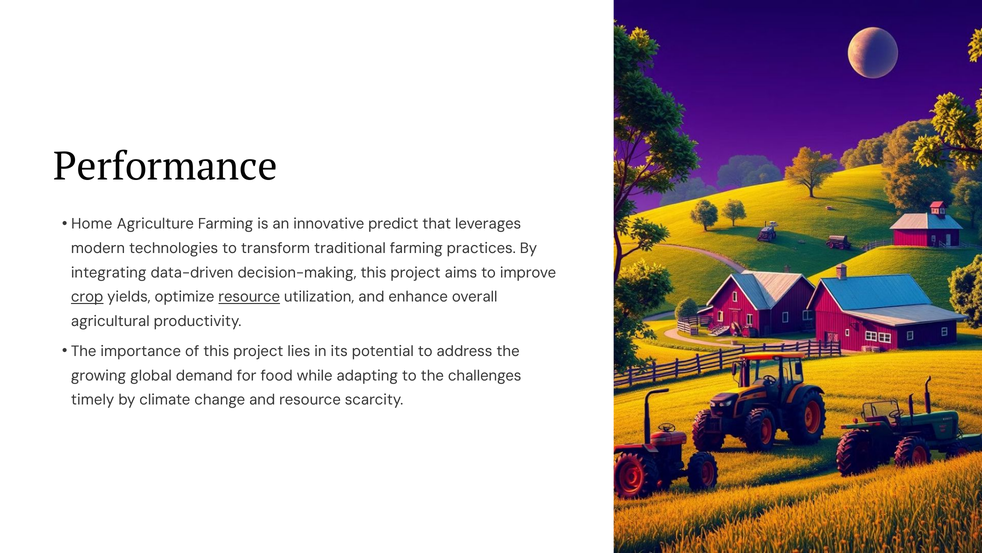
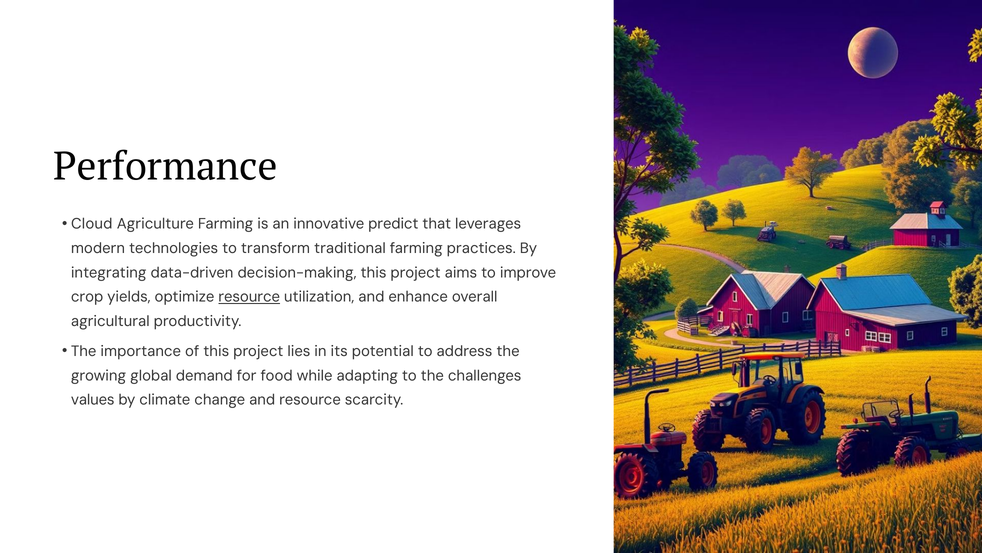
Home: Home -> Cloud (92, 224)
crop underline: present -> none (87, 297)
timely: timely -> values (93, 399)
